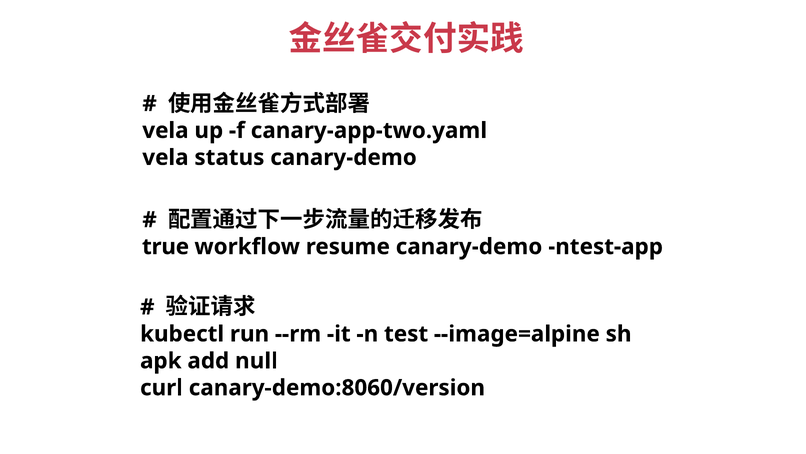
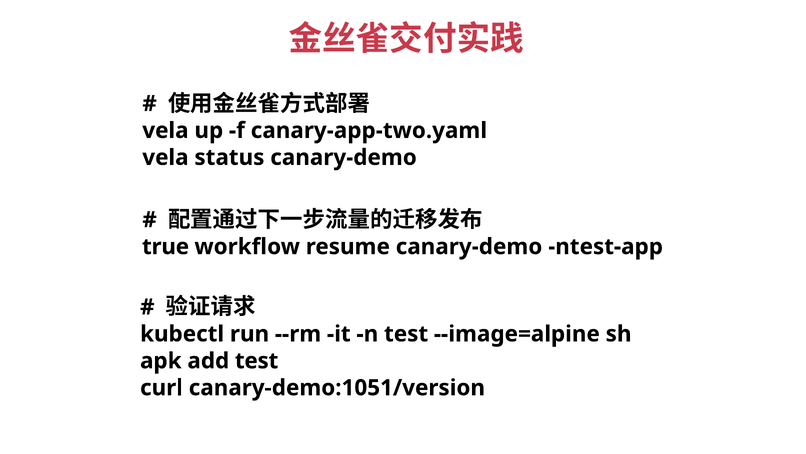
add null: null -> test (257, 360)
canary-demo:8060/version: canary-demo:8060/version -> canary-demo:1051/version (337, 387)
